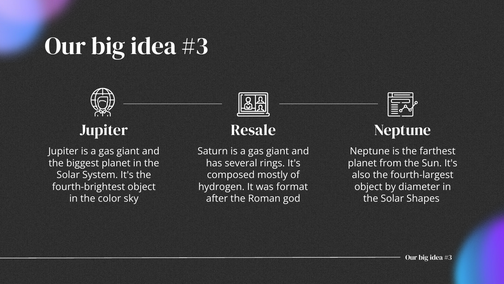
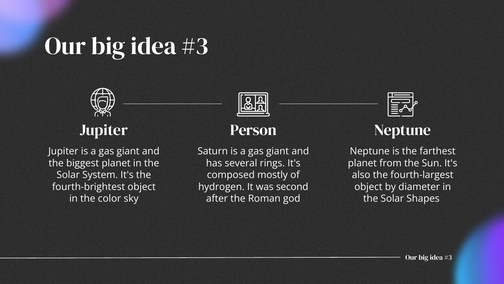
Resale: Resale -> Person (253, 130)
format: format -> second (292, 186)
